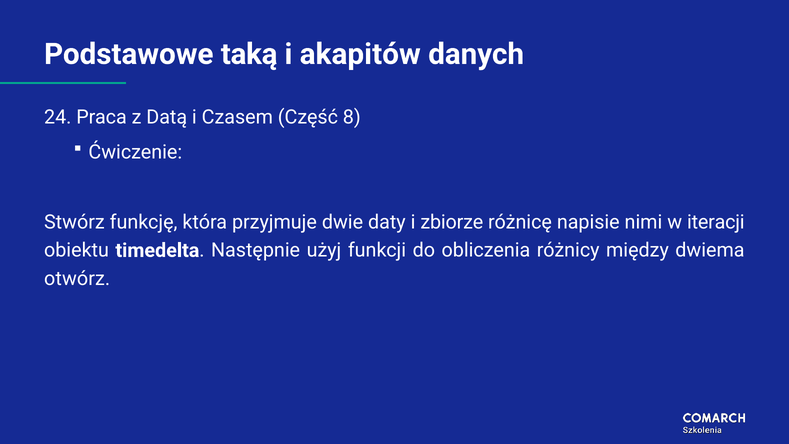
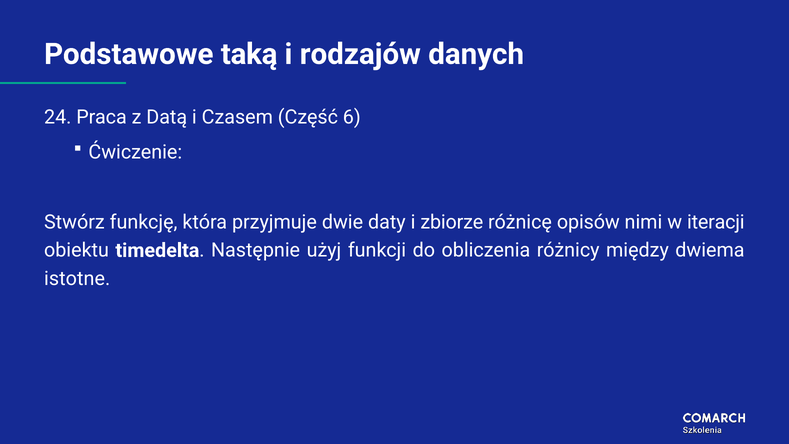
akapitów: akapitów -> rodzajów (360, 54)
8: 8 -> 6 (352, 117)
napisie: napisie -> opisów (588, 222)
otwórz: otwórz -> istotne (77, 279)
